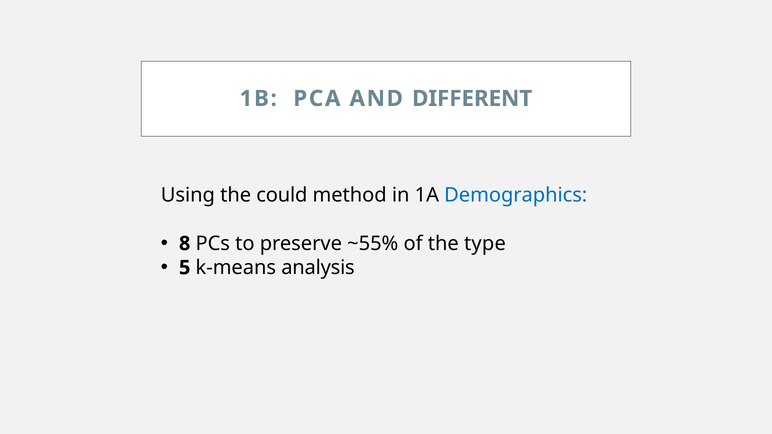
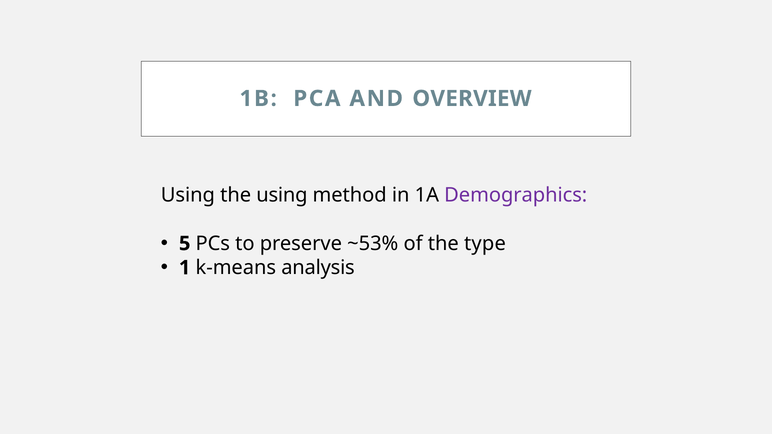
DIFFERENT: DIFFERENT -> OVERVIEW (472, 99)
the could: could -> using (282, 195)
Demographics colour: blue -> purple (516, 195)
8: 8 -> 5 (185, 244)
~55%: ~55% -> ~53% (373, 244)
5: 5 -> 1 (185, 268)
